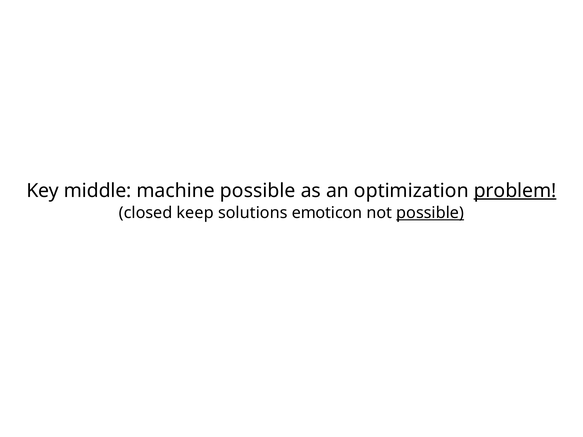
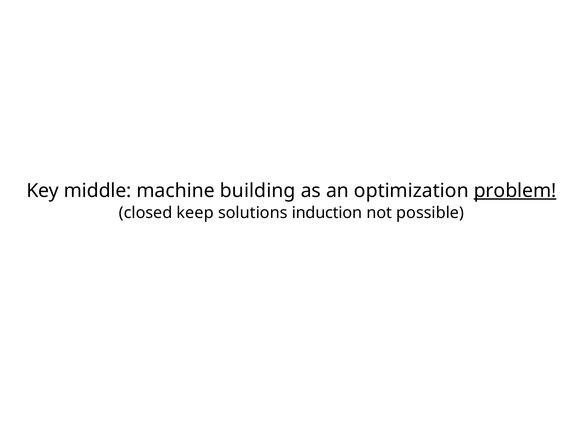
machine possible: possible -> building (258, 191)
emoticon: emoticon -> induction (327, 213)
possible underline: present -> none (430, 213)
